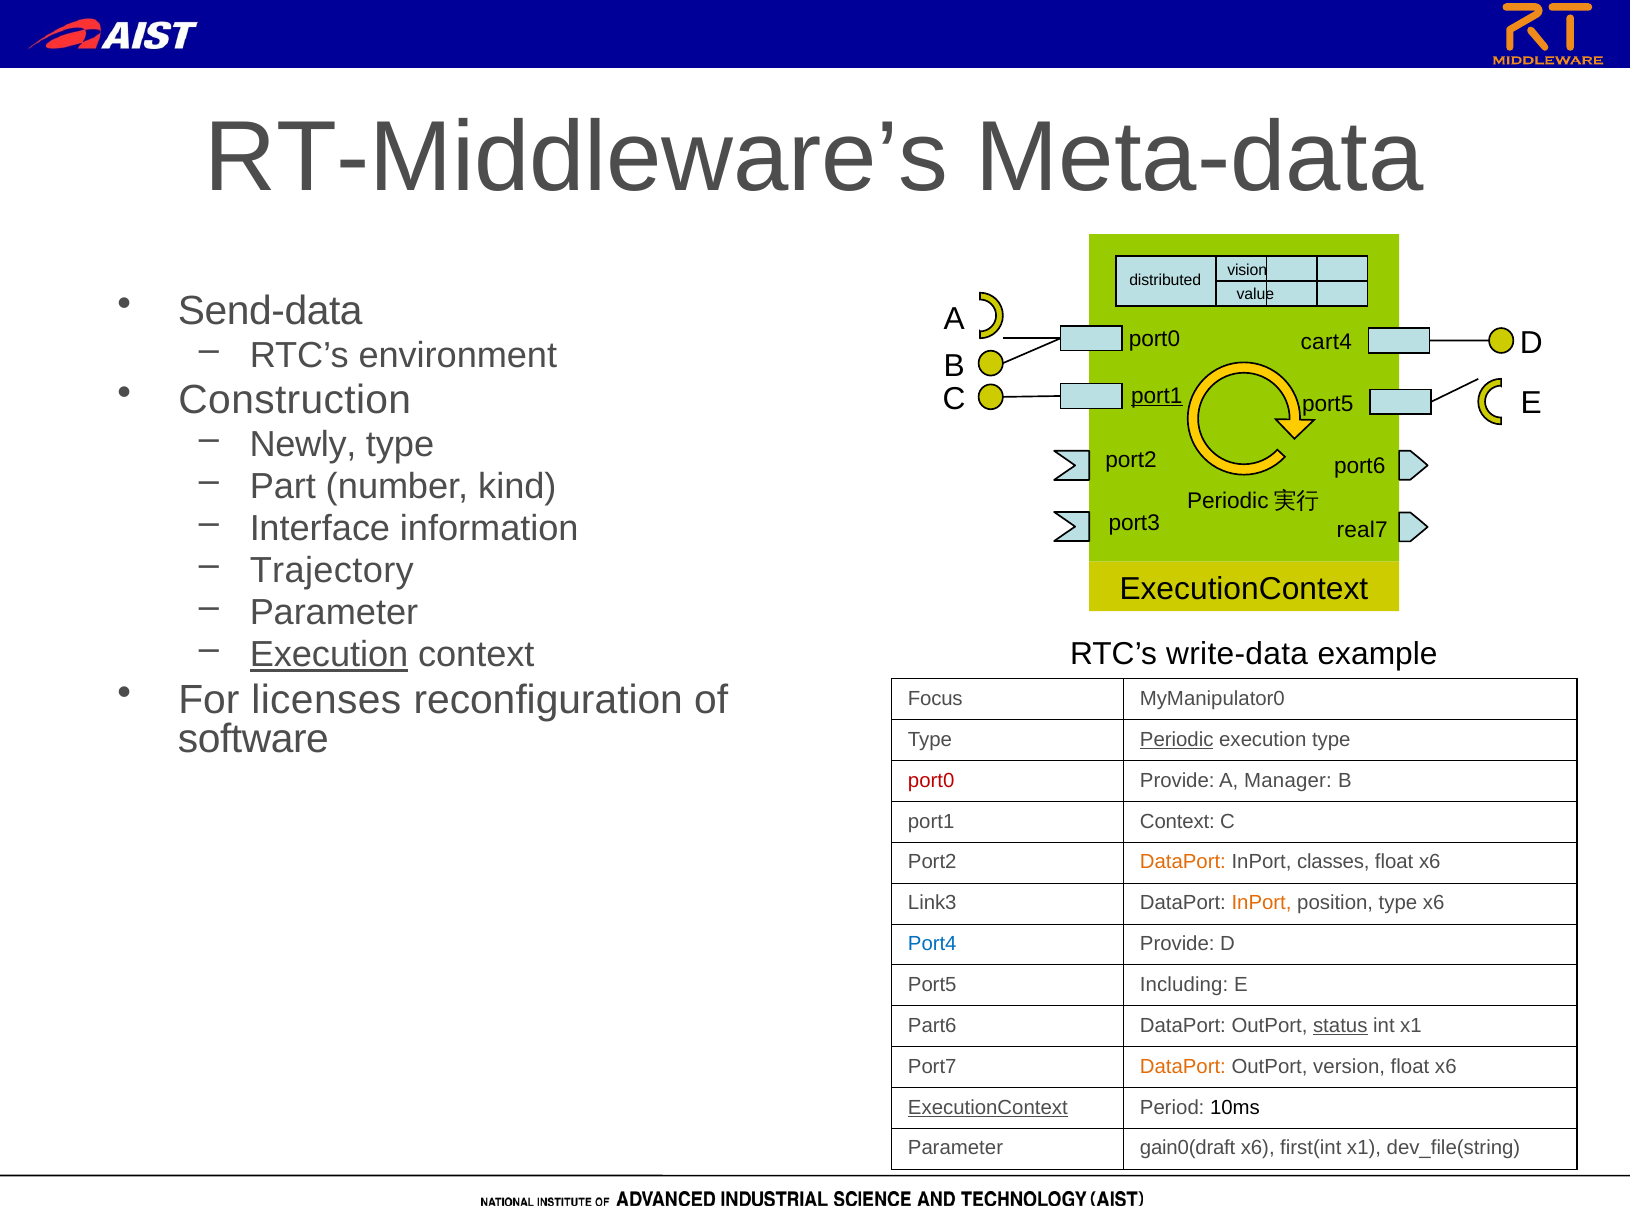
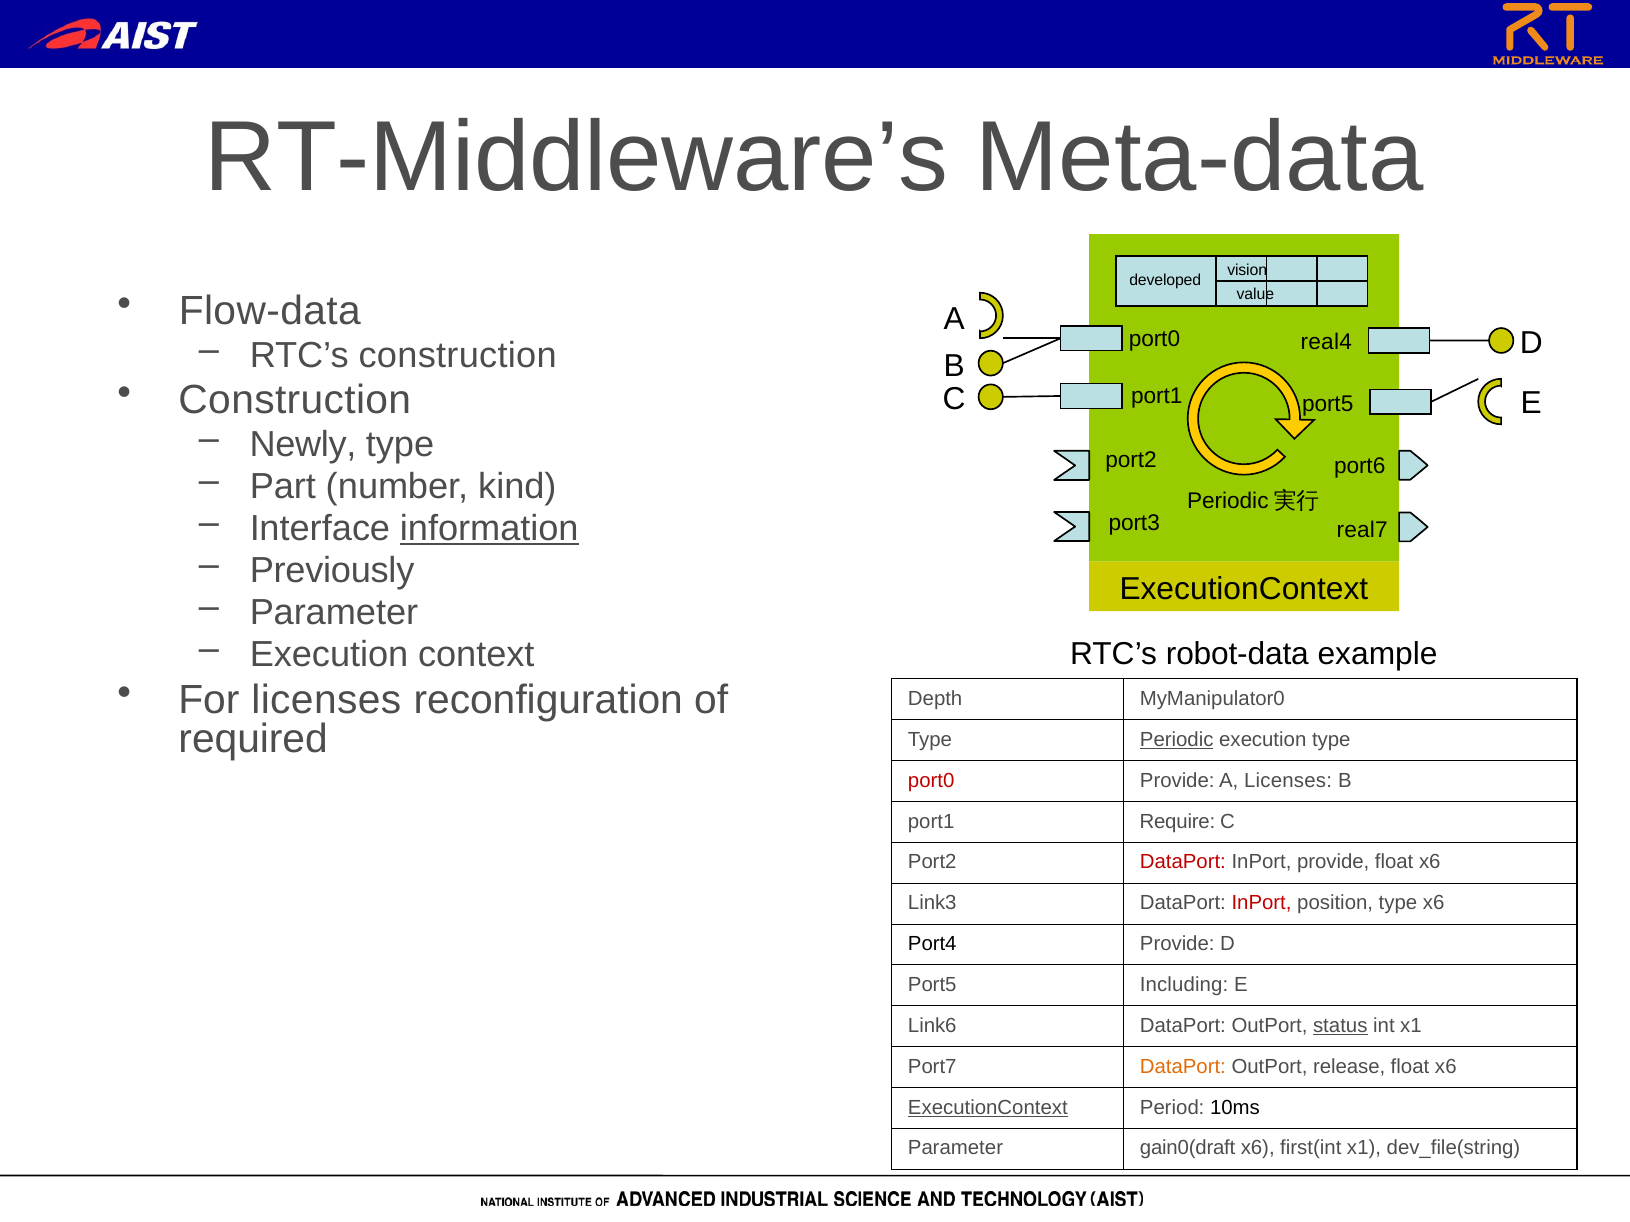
distributed: distributed -> developed (1165, 280)
Send-data: Send-data -> Flow-data (270, 311)
cart4: cart4 -> real4 (1326, 342)
RTC’s environment: environment -> construction (458, 356)
port1 underline: present -> none (1157, 396)
information underline: none -> present (489, 529)
Trajectory: Trajectory -> Previously (332, 571)
Execution underline: present -> none (329, 655)
write-data: write-data -> robot-data (1237, 654)
Focus: Focus -> Depth (935, 699)
software: software -> required (253, 739)
A Manager: Manager -> Licenses (1288, 781)
port1 Context: Context -> Require (1177, 822)
DataPort colour: orange -> red (1183, 863)
InPort classes: classes -> provide (1333, 863)
InPort colour: orange -> red (1262, 903)
Port4 colour: blue -> black (932, 944)
Part6: Part6 -> Link6 (932, 1026)
version: version -> release (1349, 1067)
